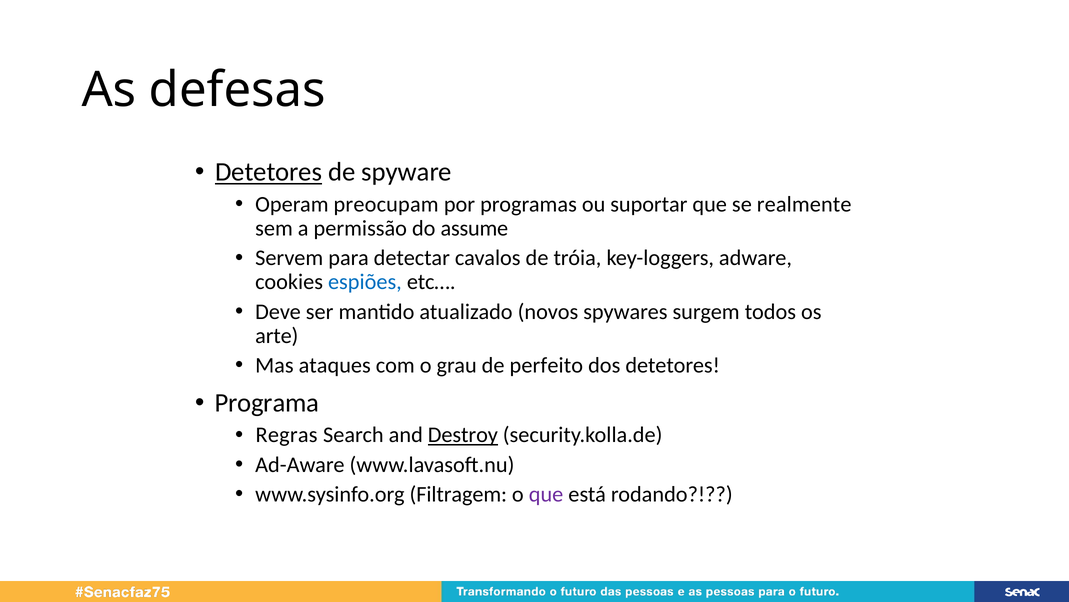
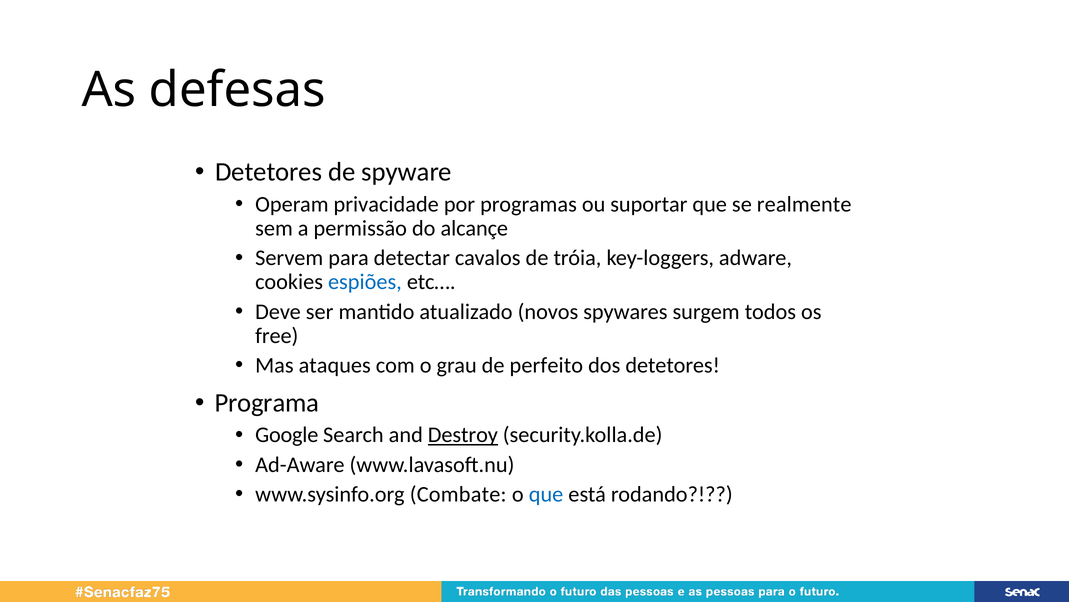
Detetores underline: present -> none (269, 172)
preocupam: preocupam -> privacidade (386, 204)
assume: assume -> alcançe (474, 228)
arte: arte -> free (277, 335)
Regras: Regras -> Google (287, 435)
Filtragem: Filtragem -> Combate (458, 494)
que colour: purple -> blue (546, 494)
